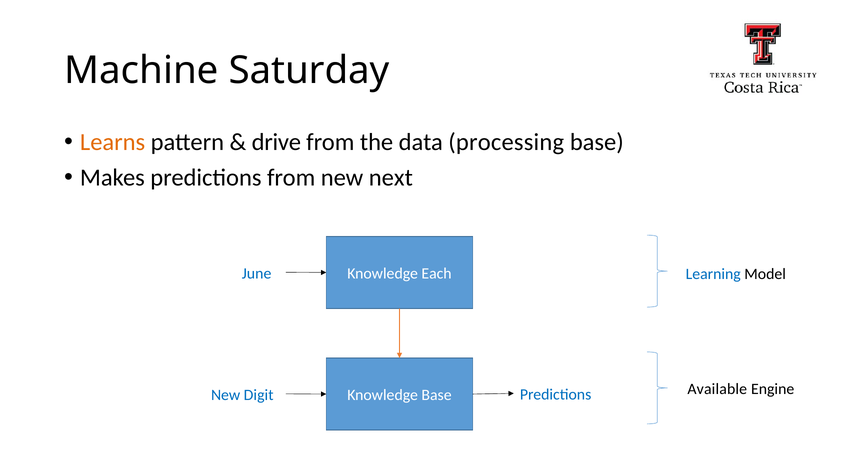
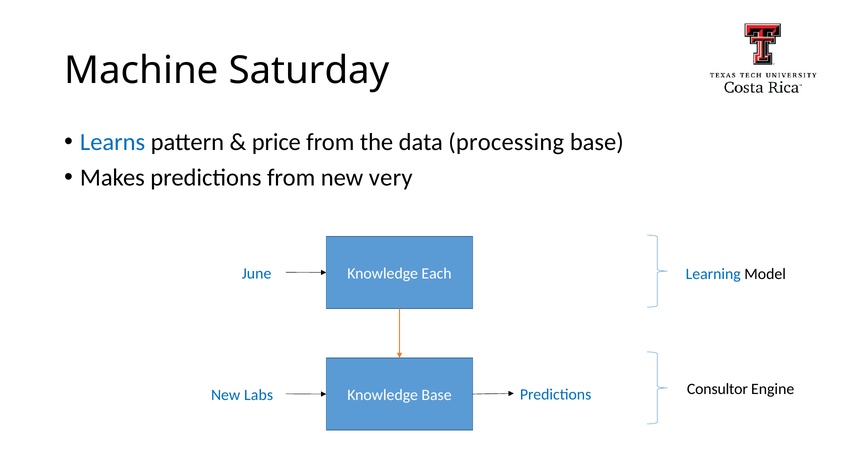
Learns colour: orange -> blue (113, 142)
drive: drive -> price (276, 142)
next: next -> very (391, 178)
Available: Available -> Consultor (717, 389)
Digit: Digit -> Labs (259, 395)
